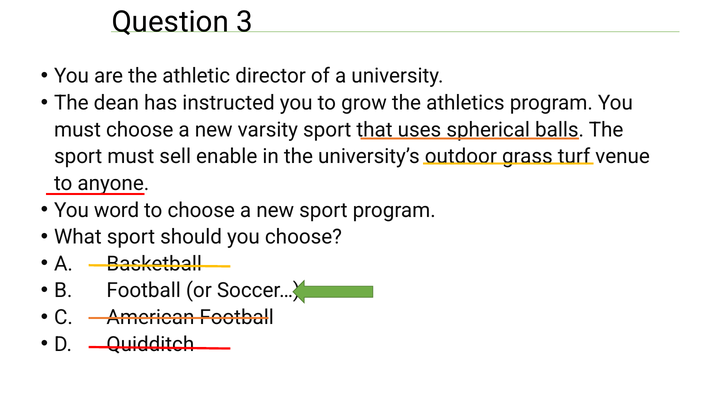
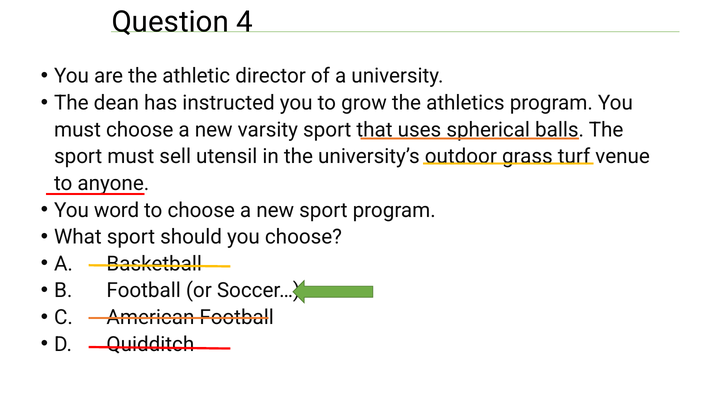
3: 3 -> 4 (245, 22)
enable: enable -> utensil (227, 156)
